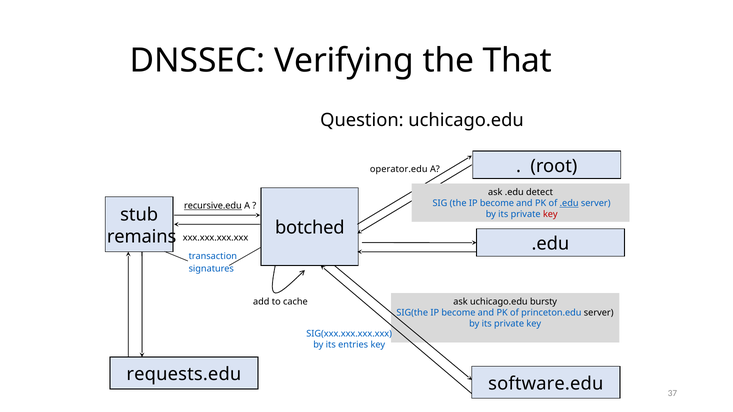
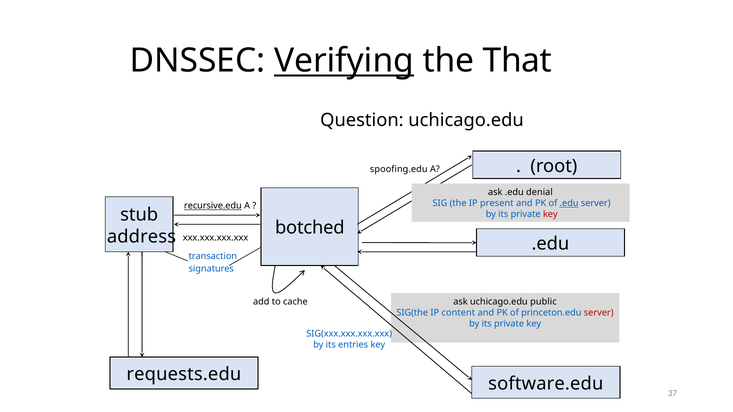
Verifying underline: none -> present (344, 61)
operator.edu: operator.edu -> spoofing.edu (399, 169)
detect: detect -> denial (539, 193)
the IP become: become -> present (497, 204)
remains: remains -> address (141, 237)
bursty: bursty -> public (543, 302)
SIG(the IP become: become -> content (458, 313)
server colour: black -> red (599, 313)
